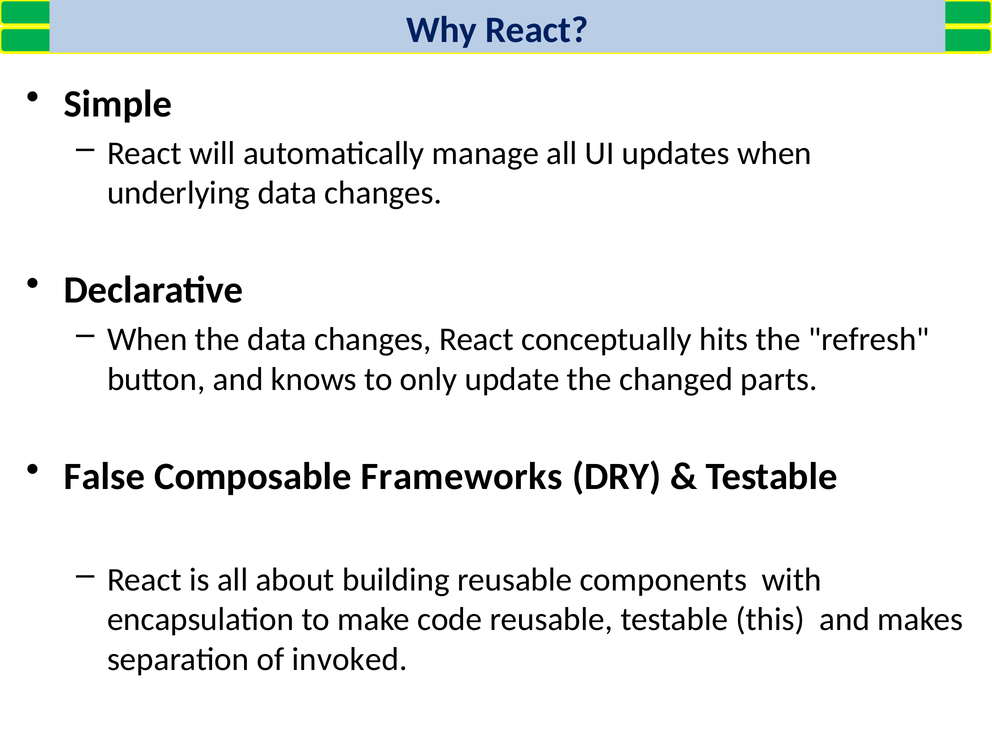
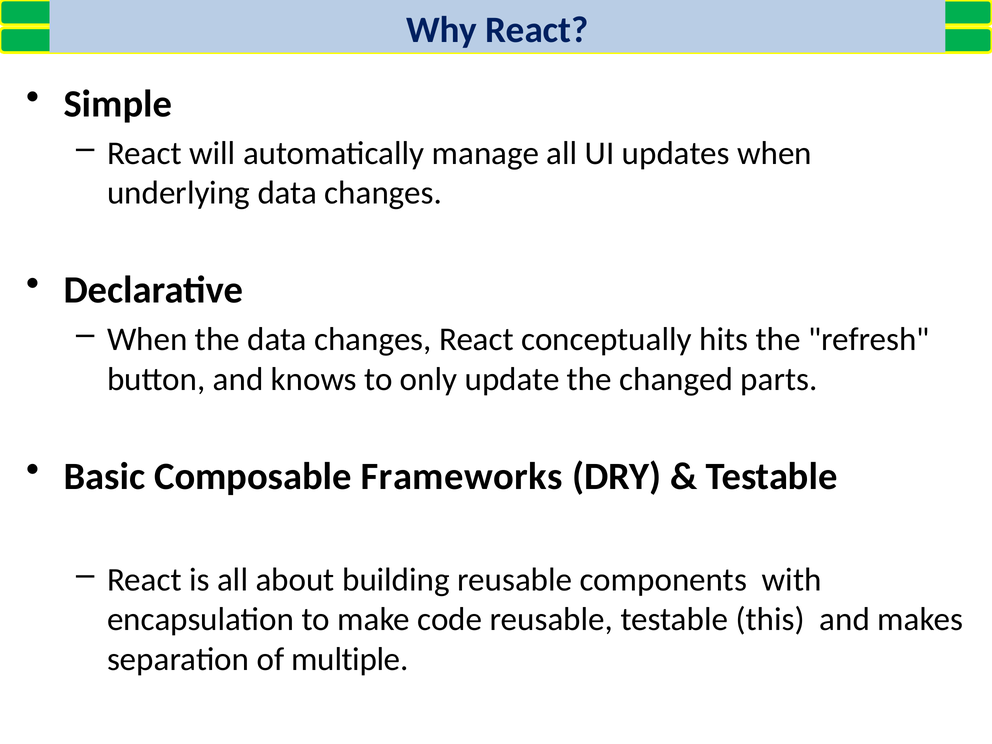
False: False -> Basic (105, 476)
invoked: invoked -> multiple (350, 659)
